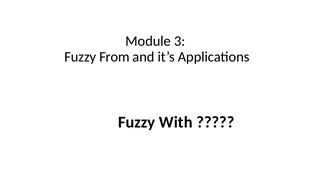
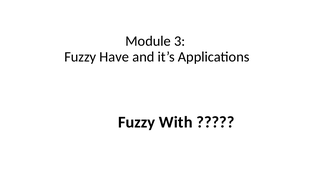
From: From -> Have (114, 57)
